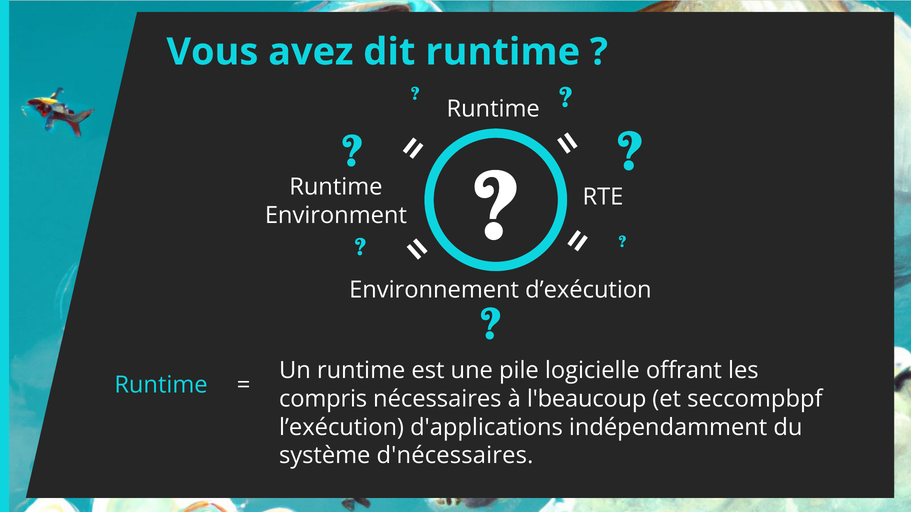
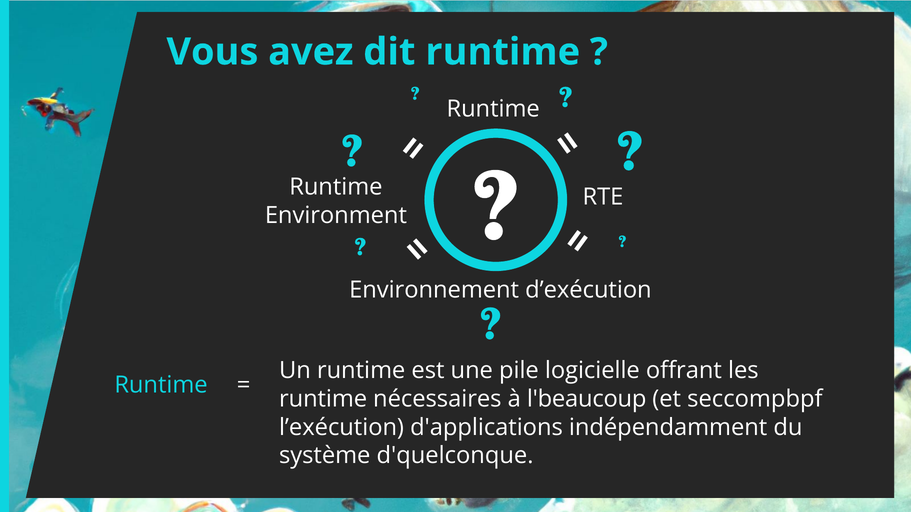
compris: compris -> runtime (323, 399)
d'nécessaires: d'nécessaires -> d'quelconque (455, 456)
